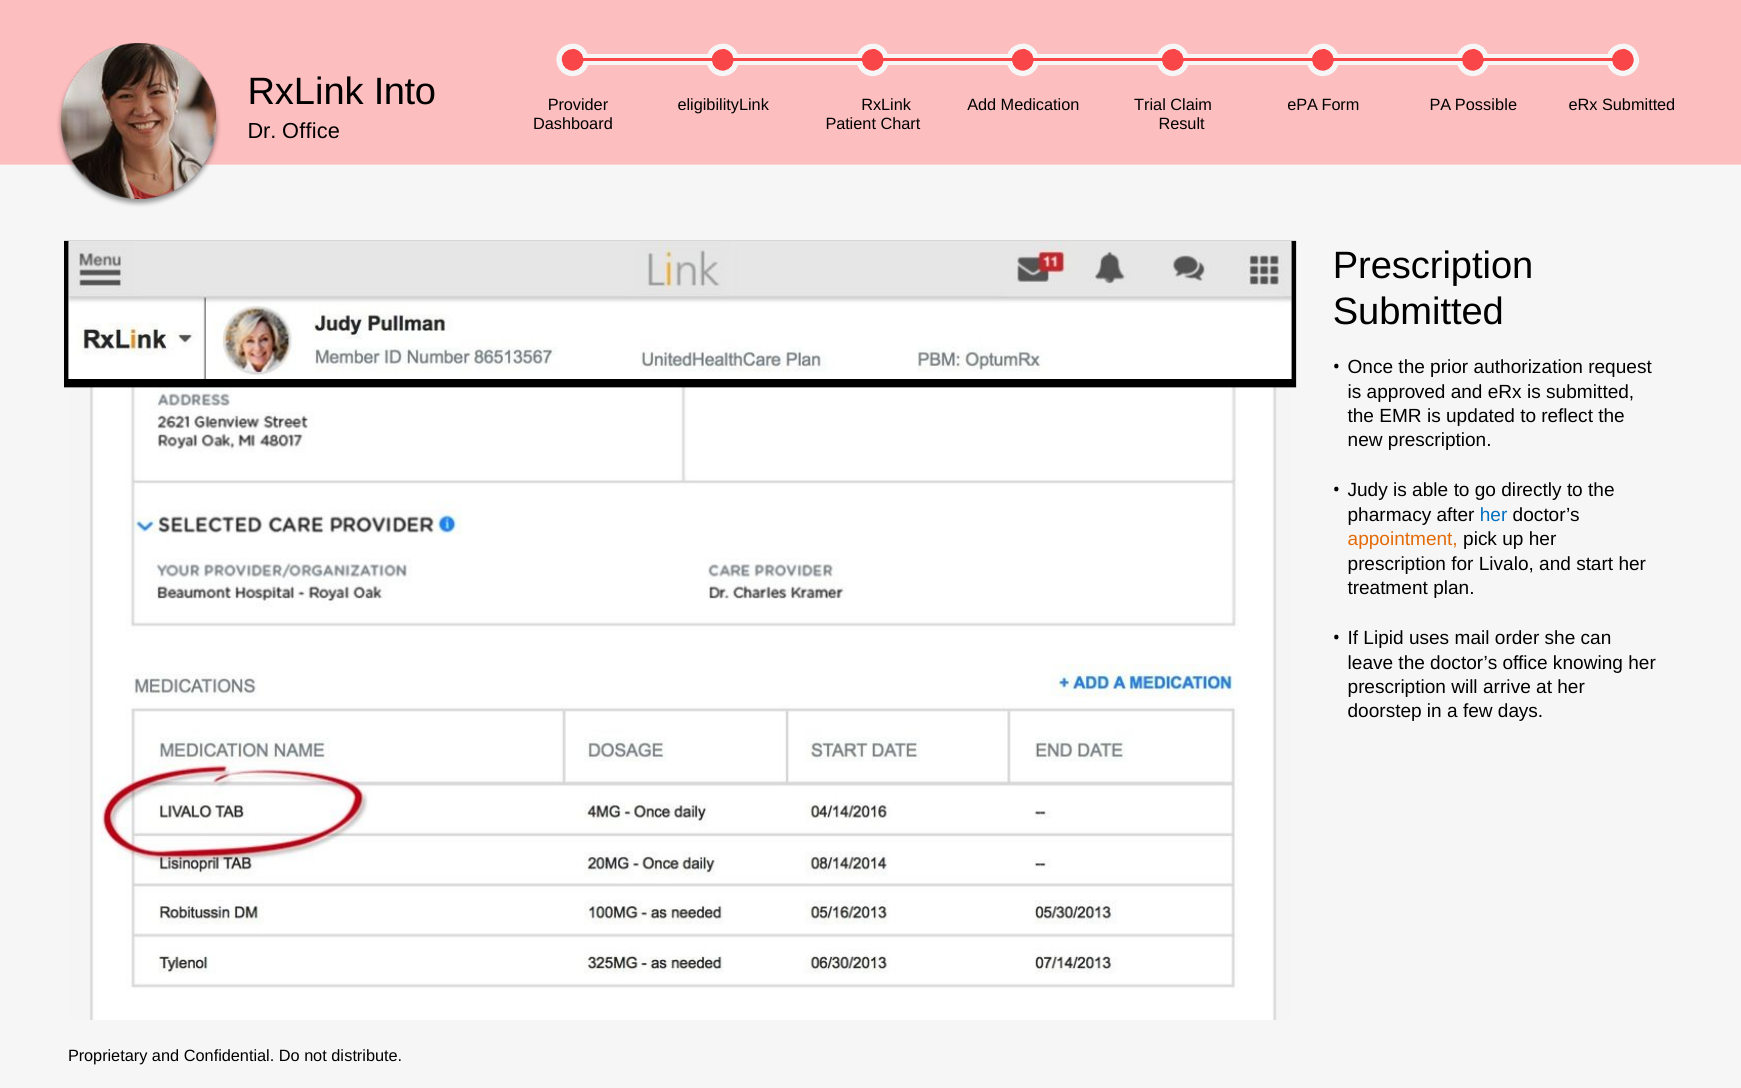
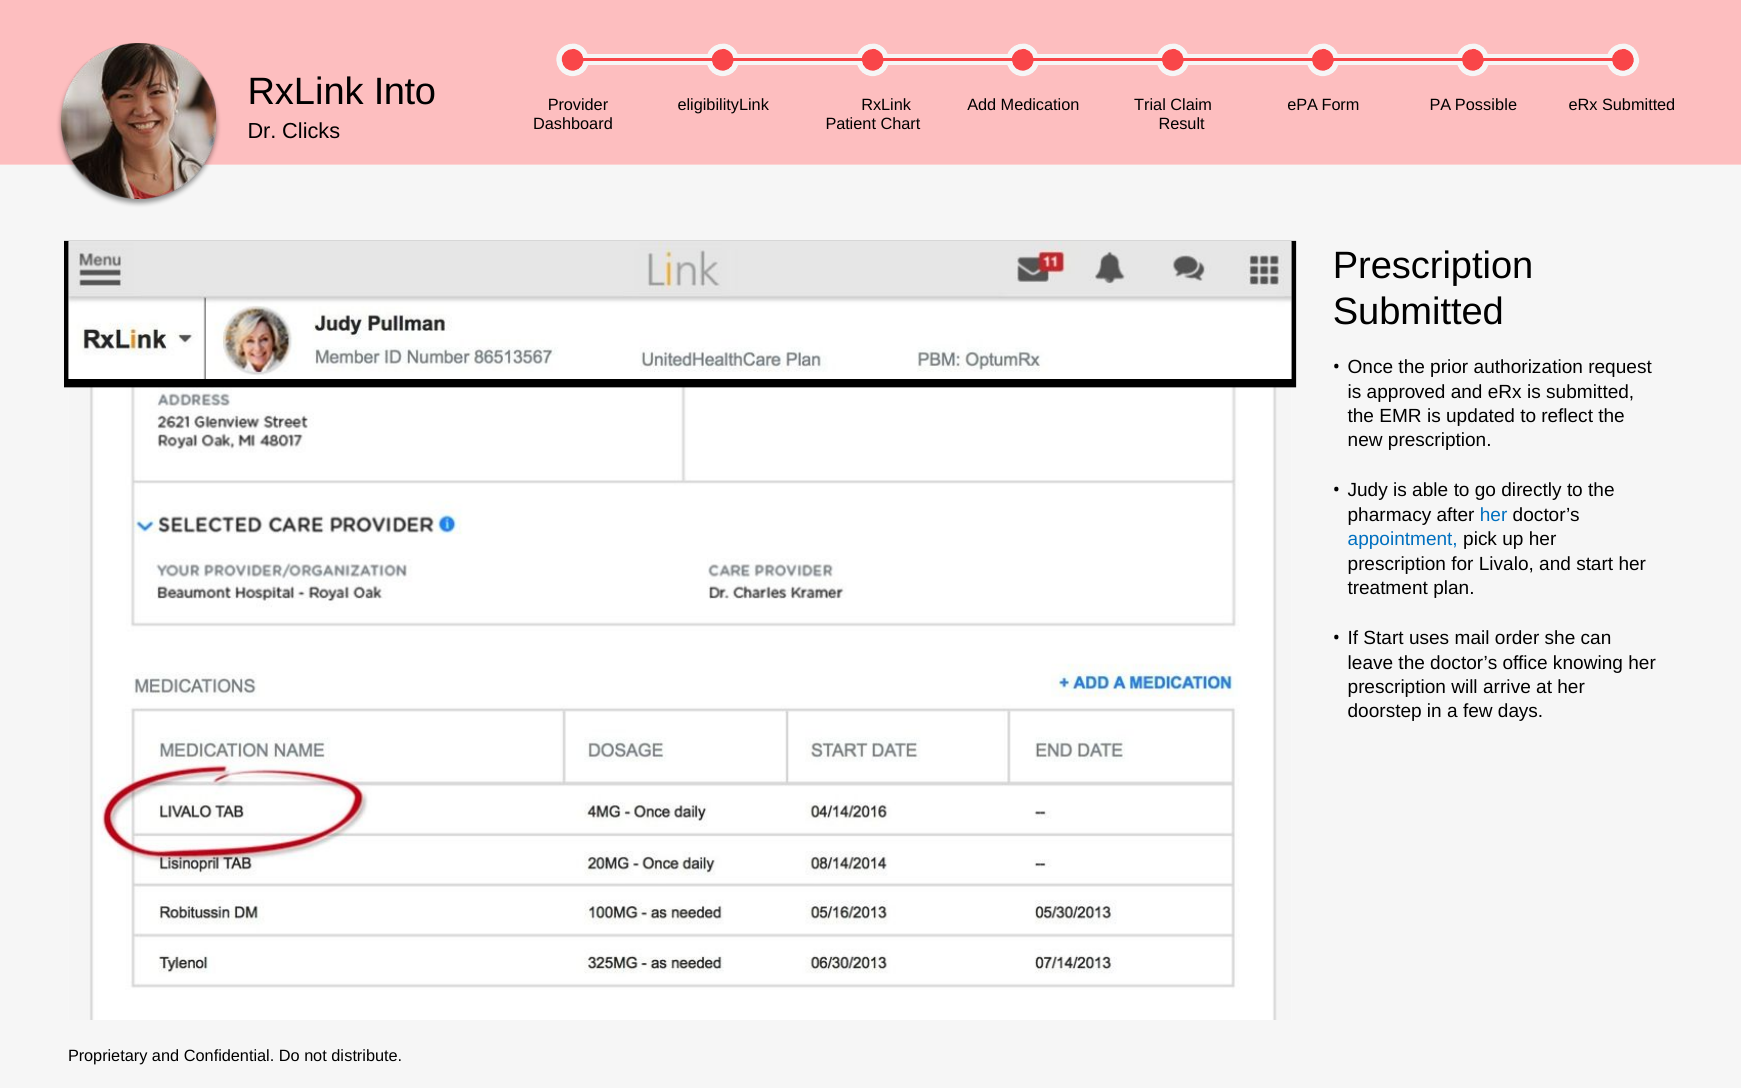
Dr Office: Office -> Clicks (311, 132)
appointment colour: orange -> blue (1403, 540)
If Lipid: Lipid -> Start (1384, 638)
